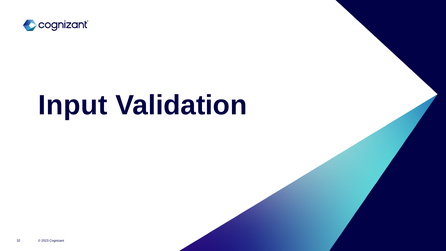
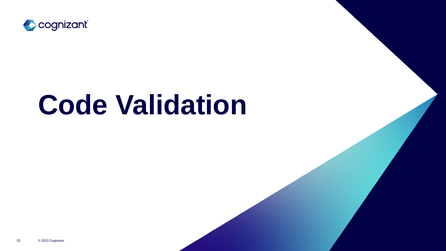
Input: Input -> Code (73, 105)
